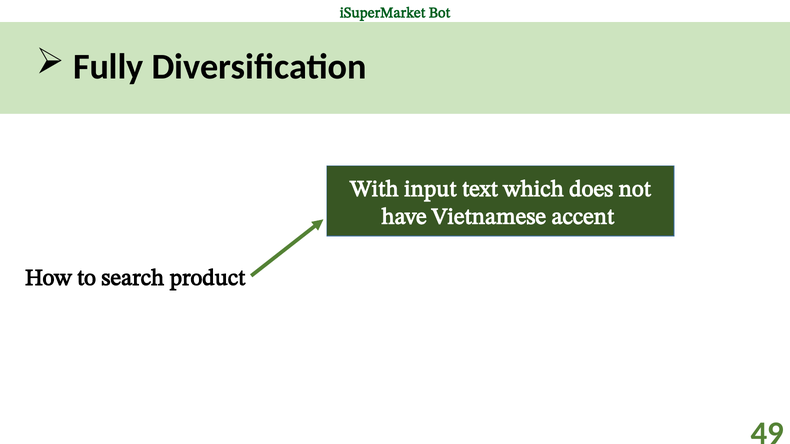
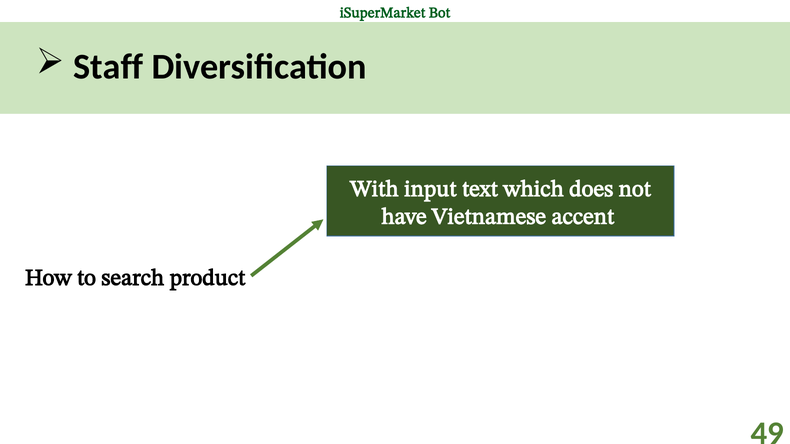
Fully: Fully -> Staff (108, 67)
